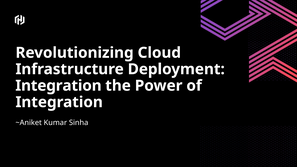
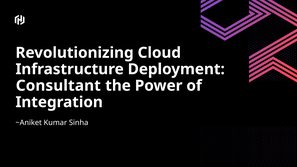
Integration: Integration -> Consultant (58, 86)
